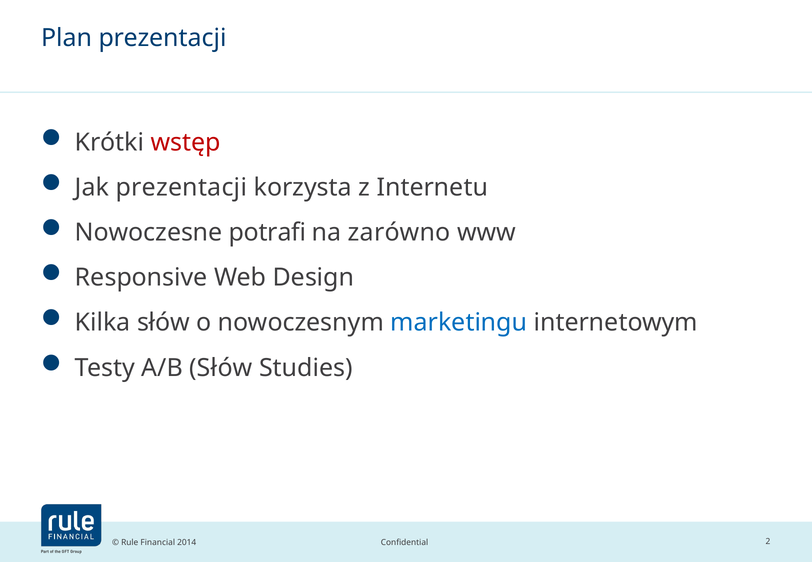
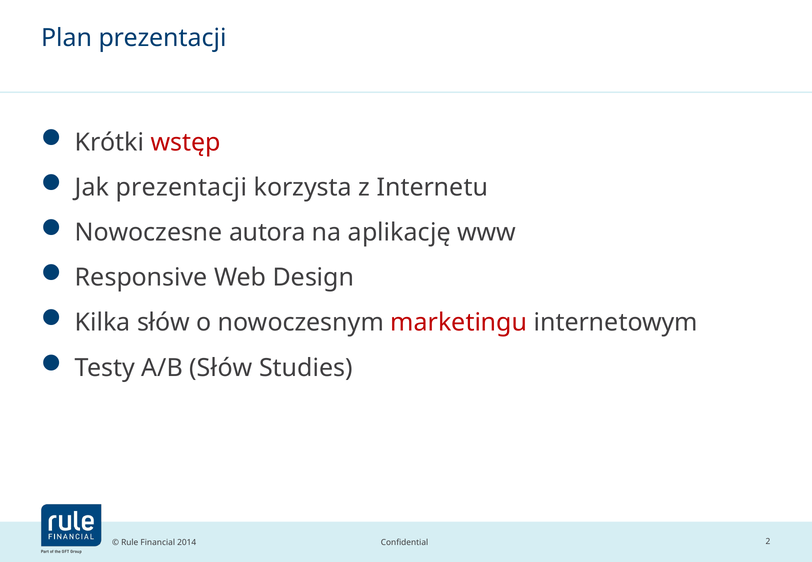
potrafi: potrafi -> autora (267, 233)
zarówno: zarówno -> aplikację (399, 233)
marketingu colour: blue -> red (459, 323)
